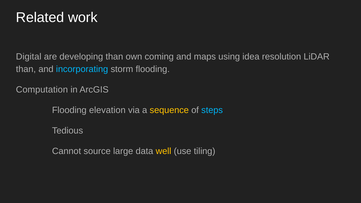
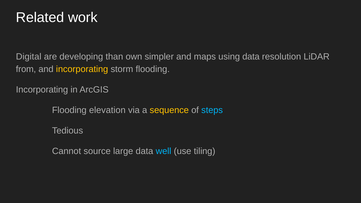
coming: coming -> simpler (159, 57)
using idea: idea -> data (251, 57)
than: than -> from (26, 69)
incorporating colour: light blue -> yellow (82, 69)
Computation: Computation -> Incorporating (42, 90)
well colour: yellow -> light blue (164, 151)
